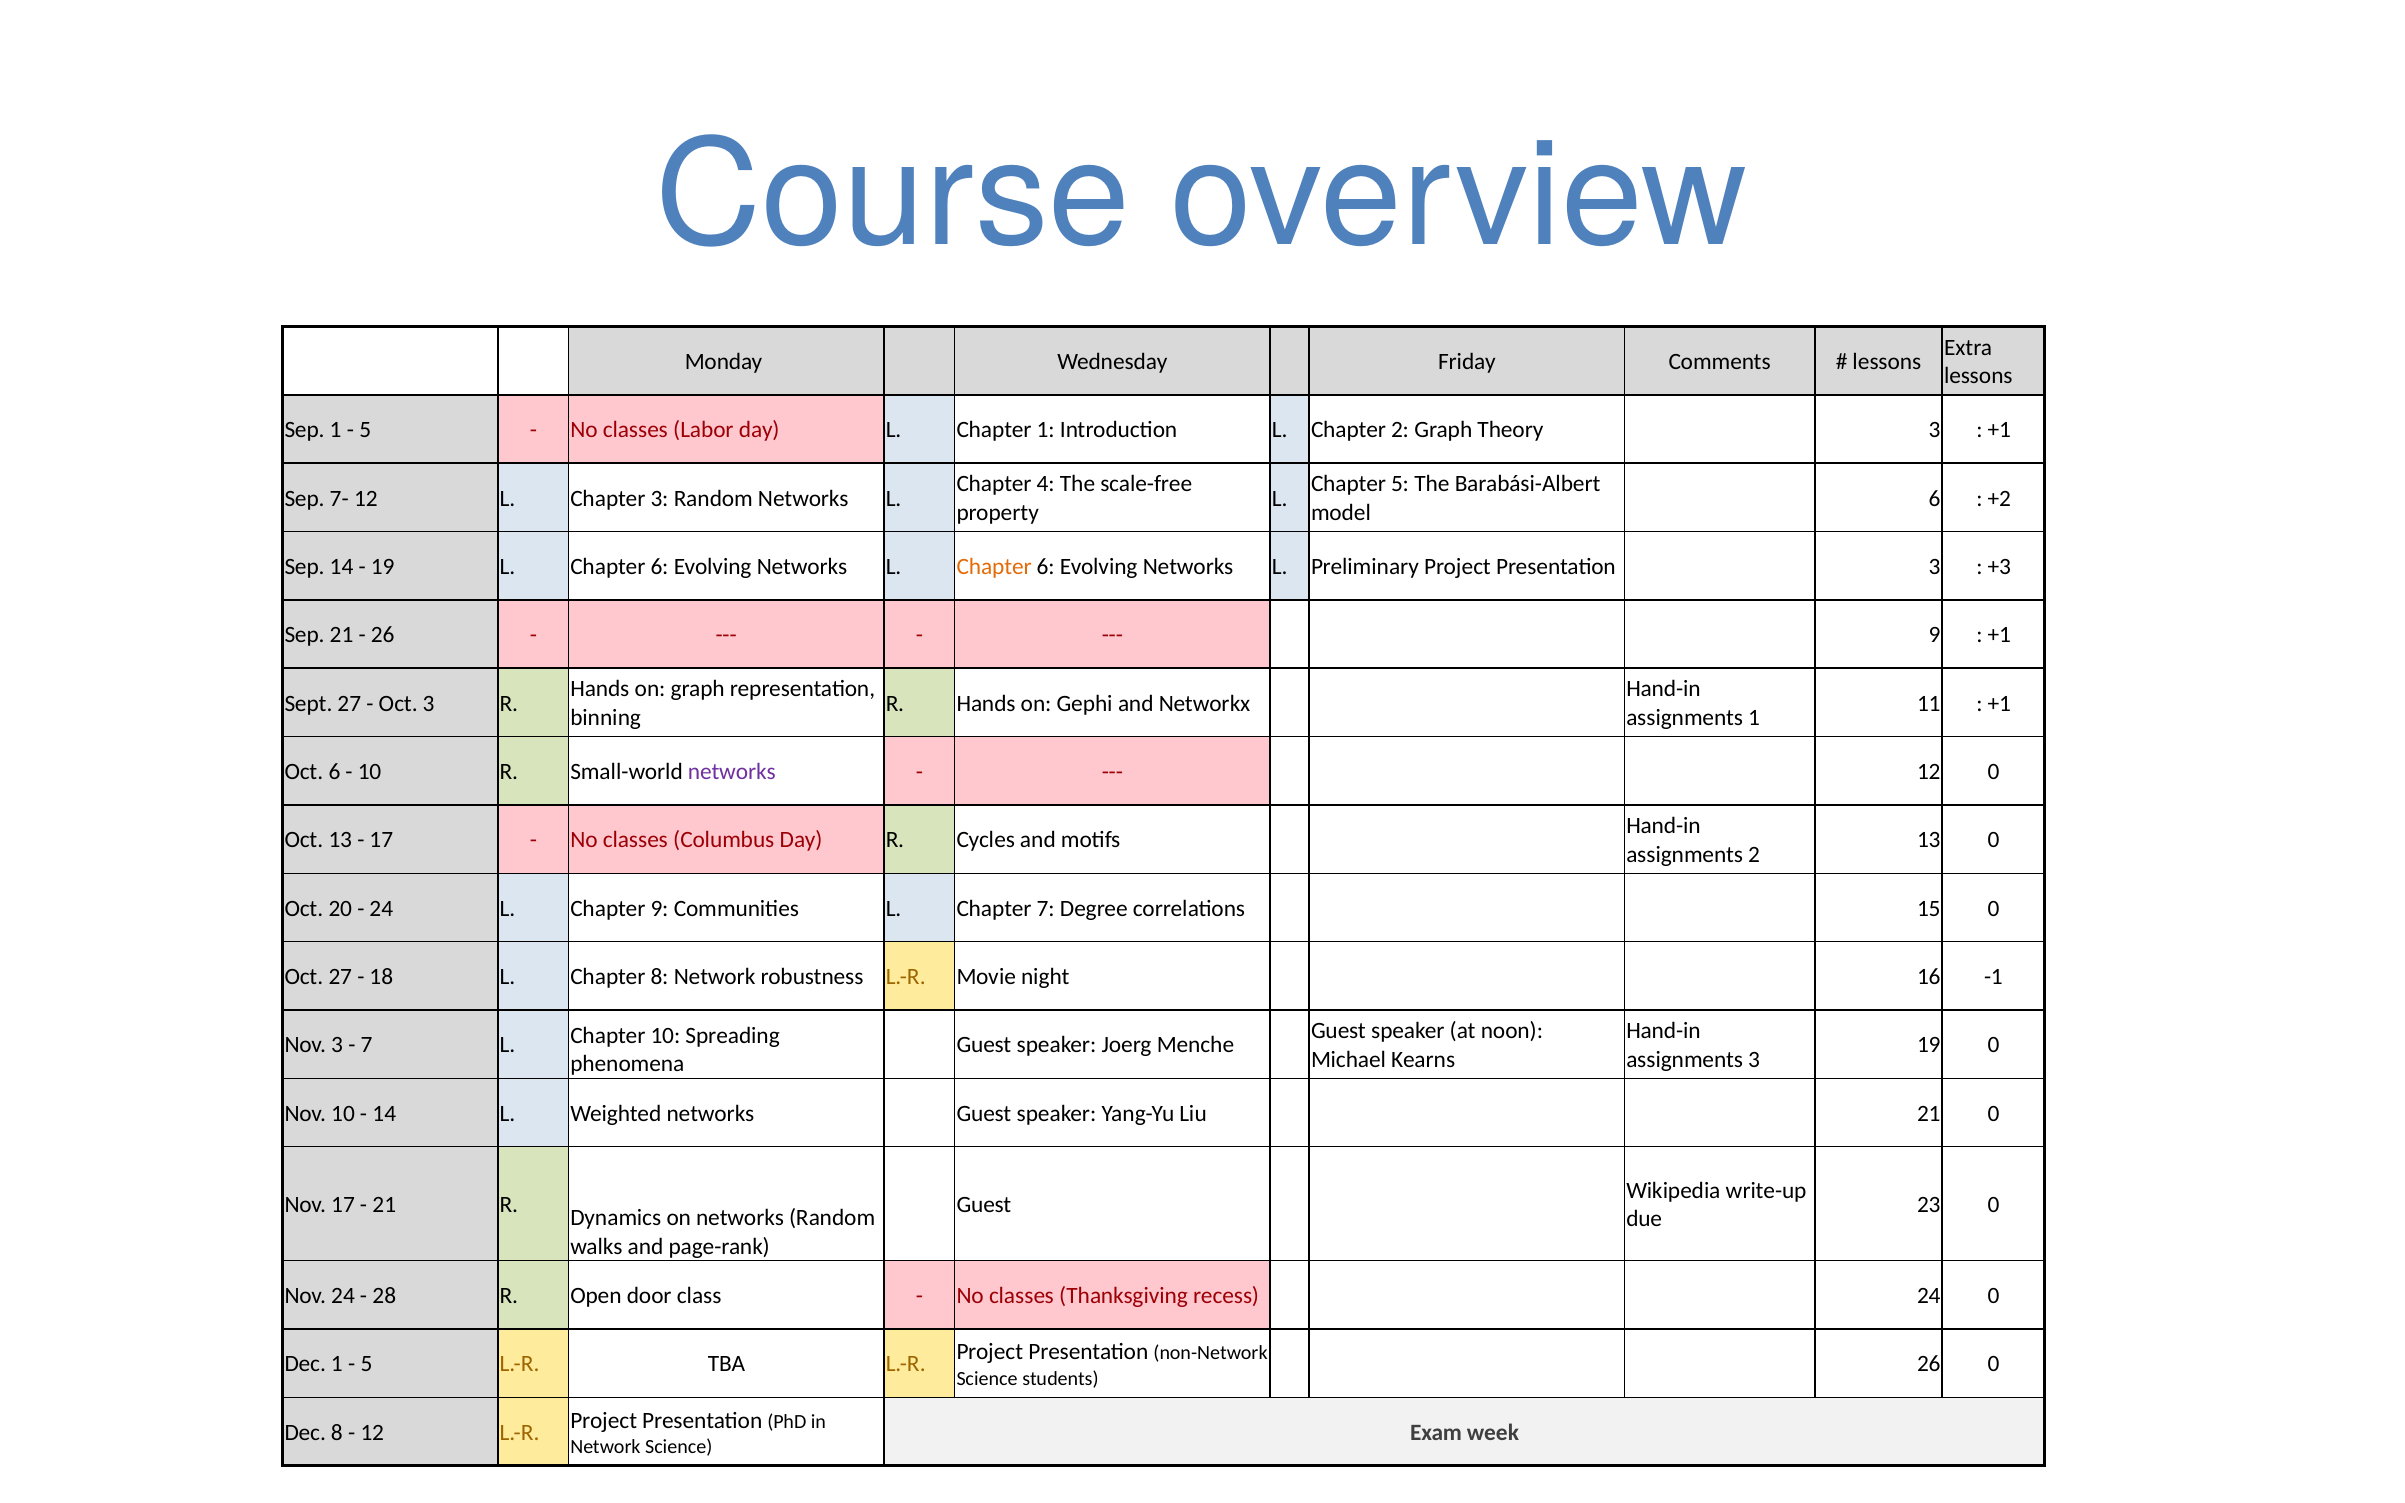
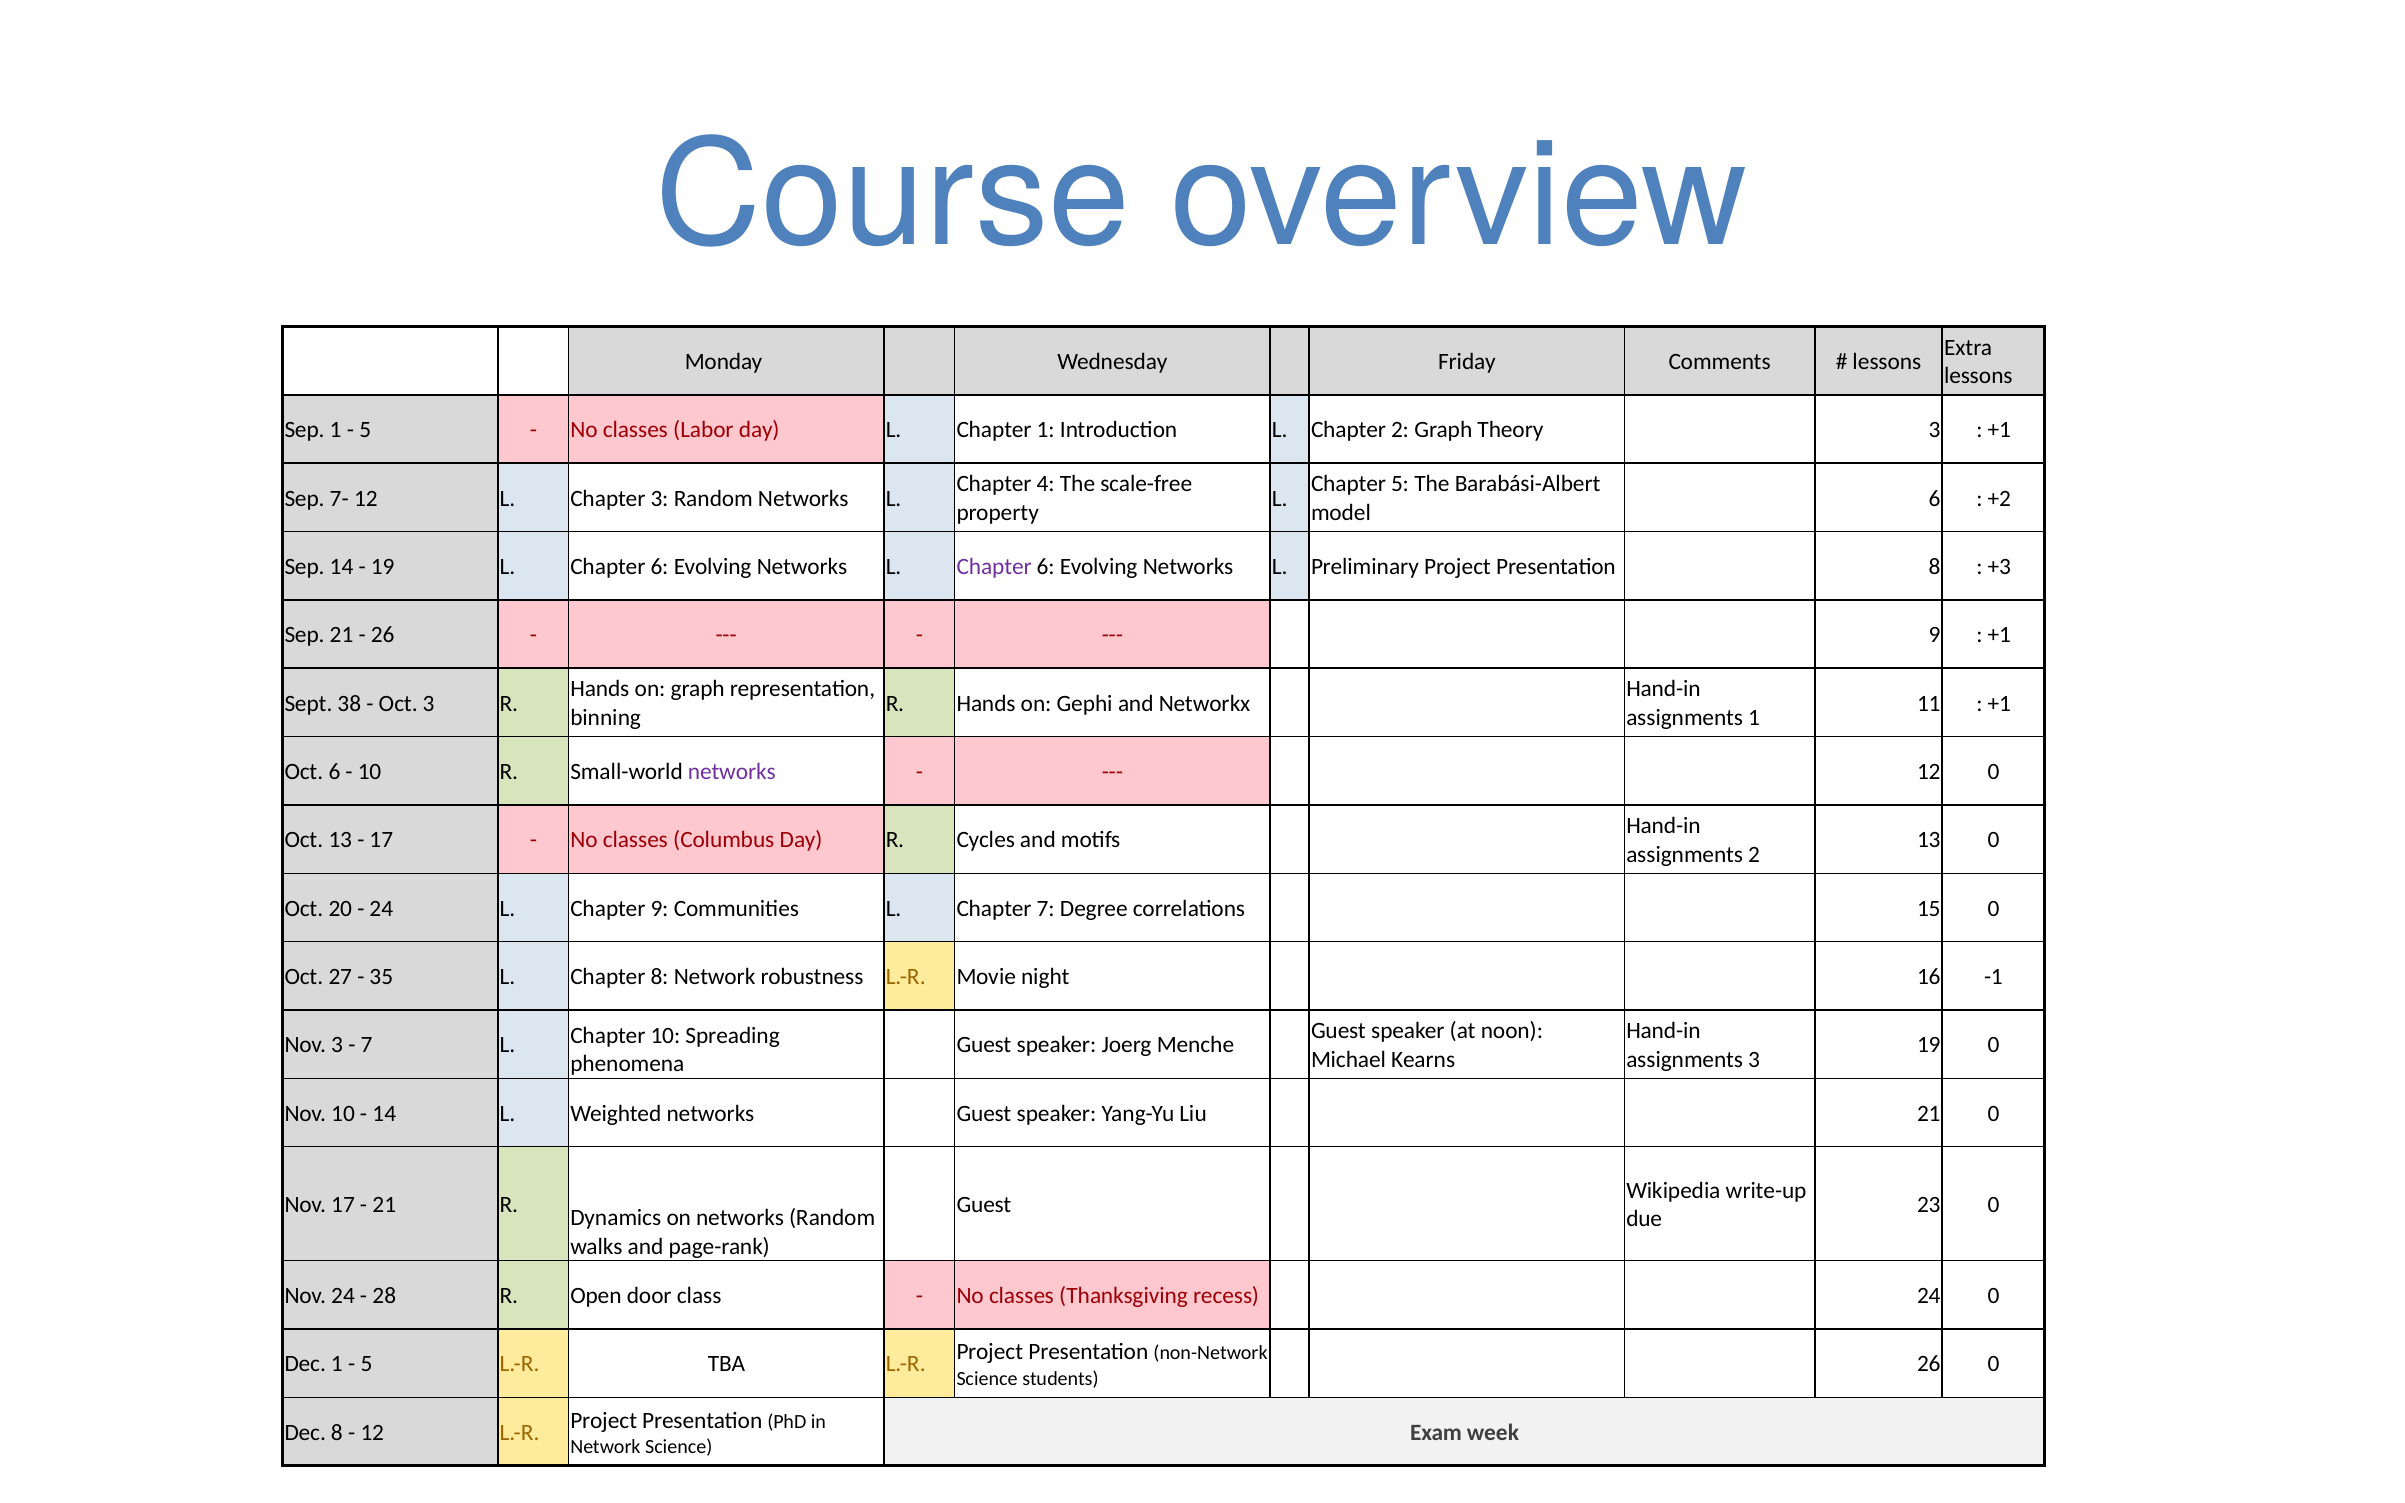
Chapter colour: orange -> purple (994, 567)
Presentation 3: 3 -> 8 (1935, 567)
Sept 27: 27 -> 38 (349, 703)
18: 18 -> 35 (381, 977)
